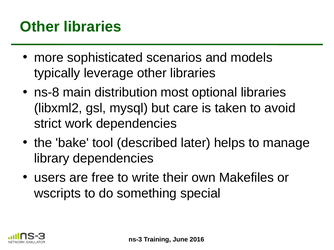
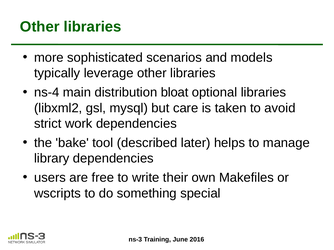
ns-8: ns-8 -> ns-4 (47, 93)
most: most -> bloat (175, 93)
